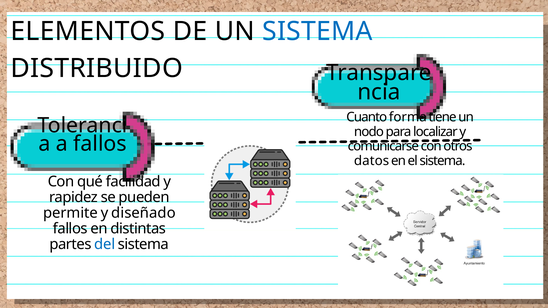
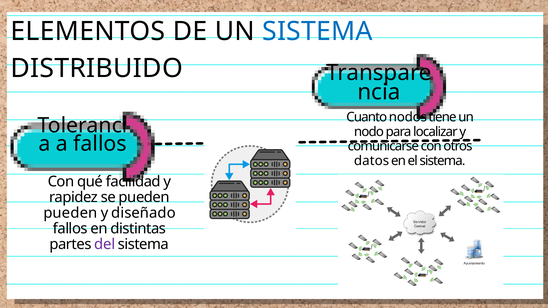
forma: forma -> nodos (408, 117)
permite: permite -> pueden (70, 213)
del colour: blue -> purple (105, 245)
